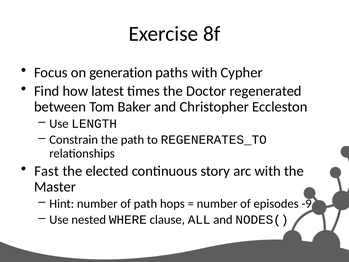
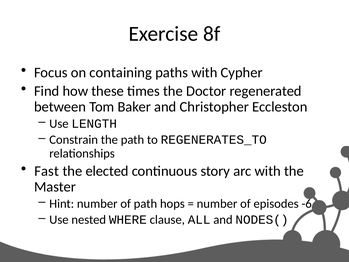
generation: generation -> containing (121, 73)
latest: latest -> these (108, 91)
-9: -9 -> -6 (307, 204)
